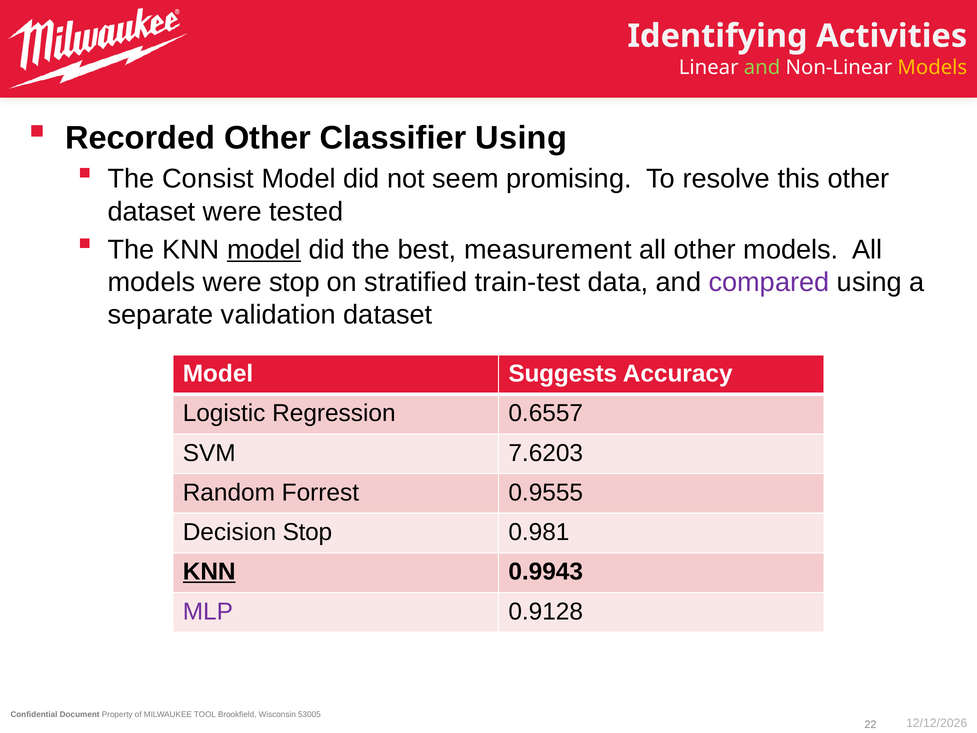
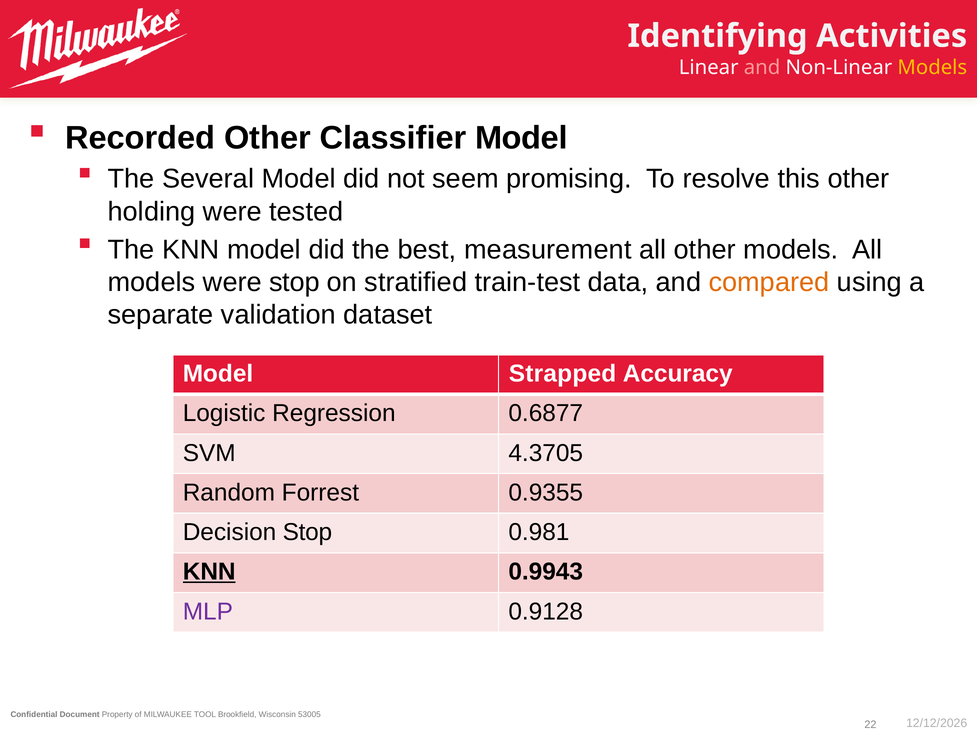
and colour: light green -> pink (762, 67)
Classifier Using: Using -> Model (521, 138)
Consist: Consist -> Several (208, 179)
dataset: dataset -> holding (152, 212)
model underline: present -> none (264, 250)
compared colour: purple -> orange (769, 282)
Suggests: Suggests -> Strapped (563, 374)
0.6557: 0.6557 -> 0.6877 (546, 413)
7.6203: 7.6203 -> 4.3705 (546, 453)
0.9555: 0.9555 -> 0.9355 (546, 492)
